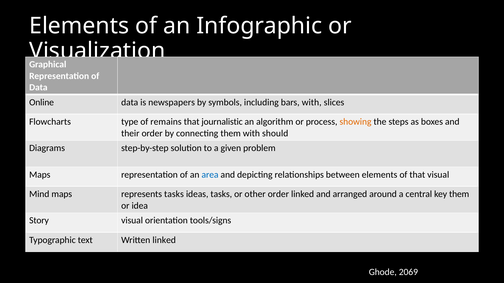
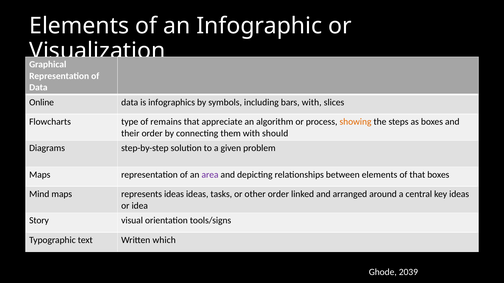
newspapers: newspapers -> infographics (172, 102)
journalistic: journalistic -> appreciate (222, 122)
area colour: blue -> purple (210, 175)
that visual: visual -> boxes (438, 175)
represents tasks: tasks -> ideas (174, 194)
key them: them -> ideas (459, 194)
Written linked: linked -> which (164, 240)
2069: 2069 -> 2039 (408, 273)
